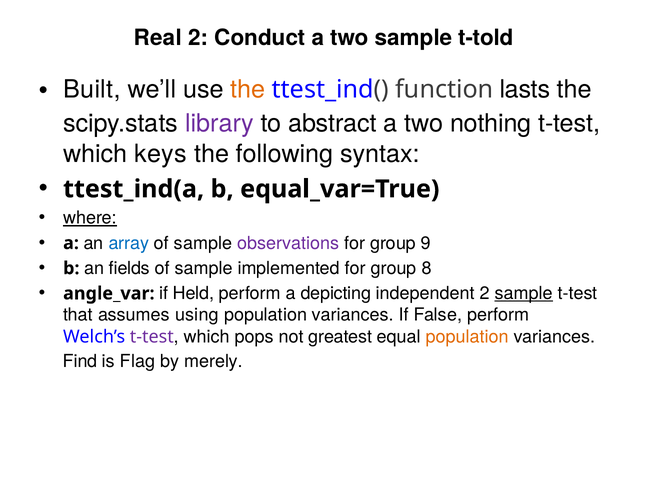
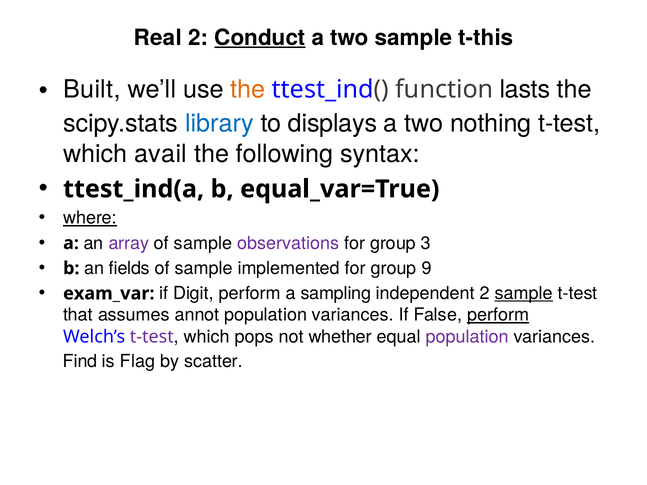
Conduct underline: none -> present (260, 38)
t-told: t-told -> t-this (486, 38)
library colour: purple -> blue (219, 124)
abstract: abstract -> displays (333, 124)
keys: keys -> avail (161, 154)
array colour: blue -> purple (129, 243)
9: 9 -> 3 (426, 243)
8: 8 -> 9 (427, 268)
angle_var: angle_var -> exam_var (109, 294)
Held: Held -> Digit (193, 294)
depicting: depicting -> sampling (336, 294)
using: using -> annot (197, 315)
perform underline: none -> present (498, 315)
greatest: greatest -> whether (340, 337)
population colour: orange -> purple (467, 337)
merely: merely -> scatter (214, 361)
